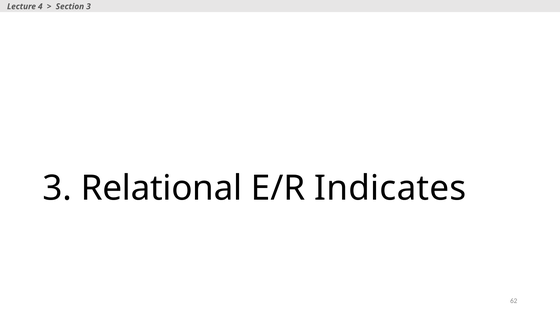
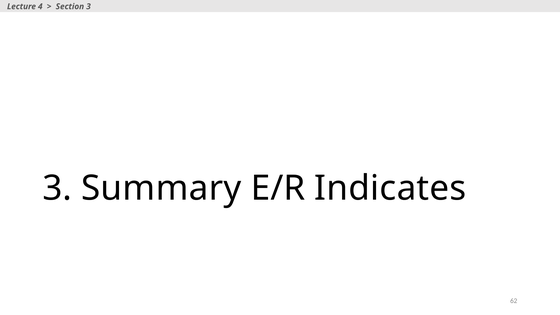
Relational: Relational -> Summary (161, 188)
